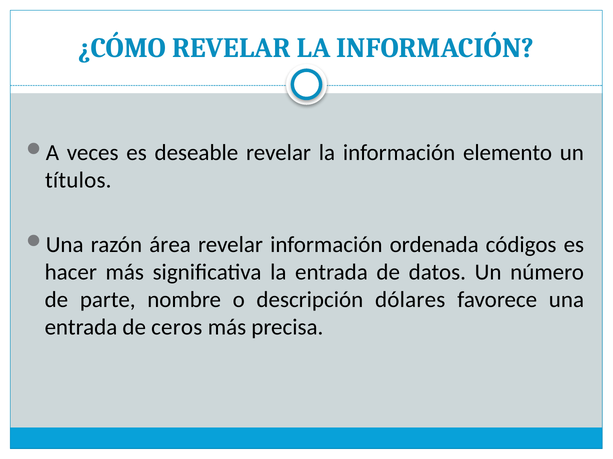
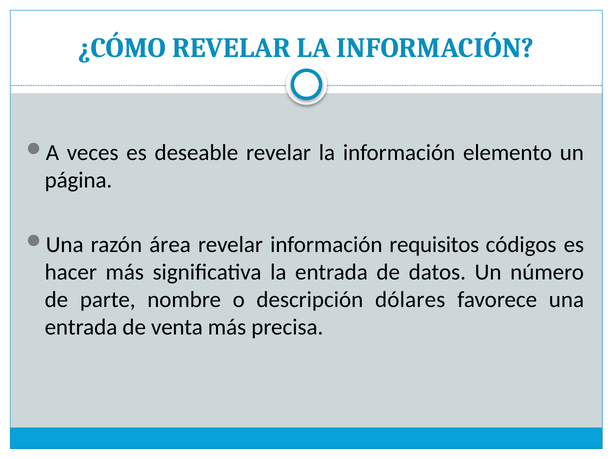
títulos: títulos -> página (78, 181)
ordenada: ordenada -> requisitos (434, 245)
ceros: ceros -> venta (177, 328)
